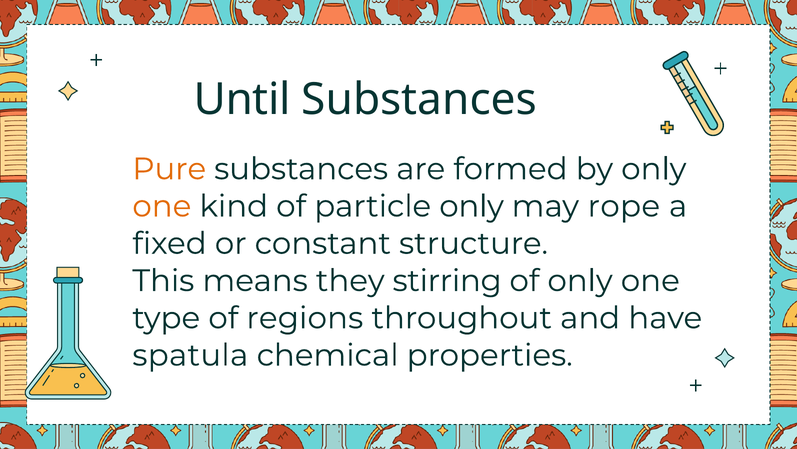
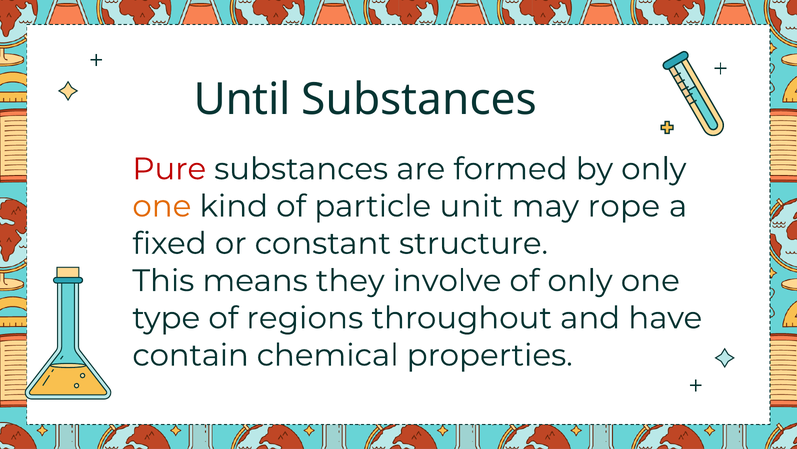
Pure colour: orange -> red (169, 169)
particle only: only -> unit (471, 206)
stirring: stirring -> involve (447, 280)
spatula: spatula -> contain (191, 355)
